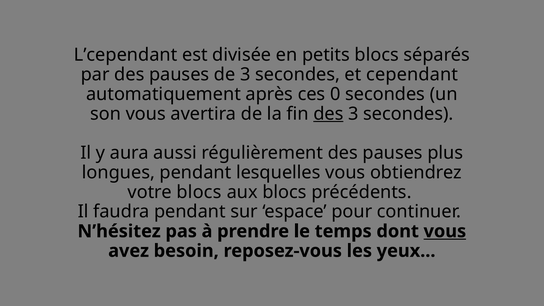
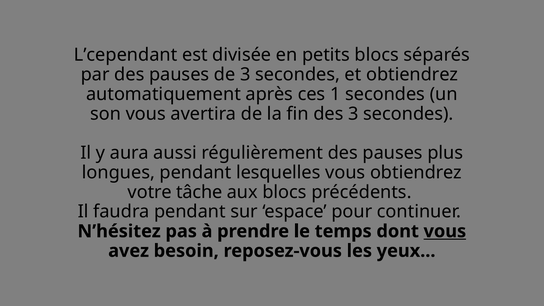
et cependant: cependant -> obtiendrez (412, 74)
0: 0 -> 1 (335, 94)
des underline: present -> none (328, 114)
votre blocs: blocs -> tâche (199, 192)
